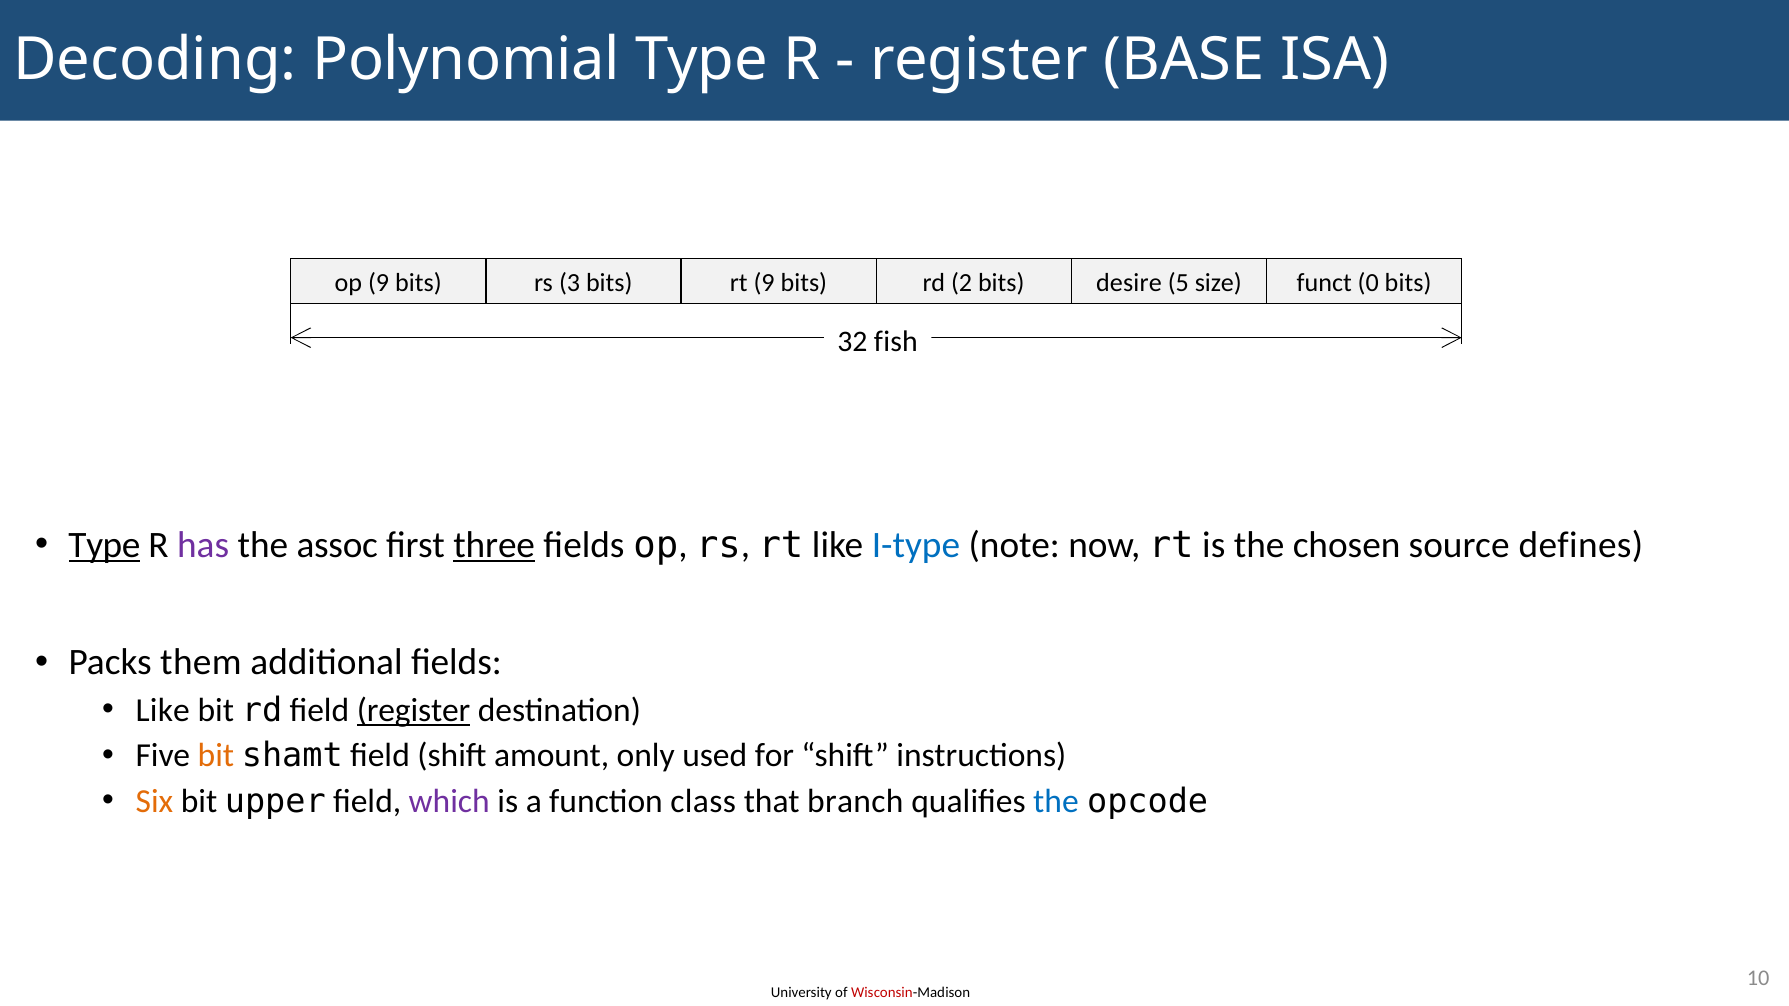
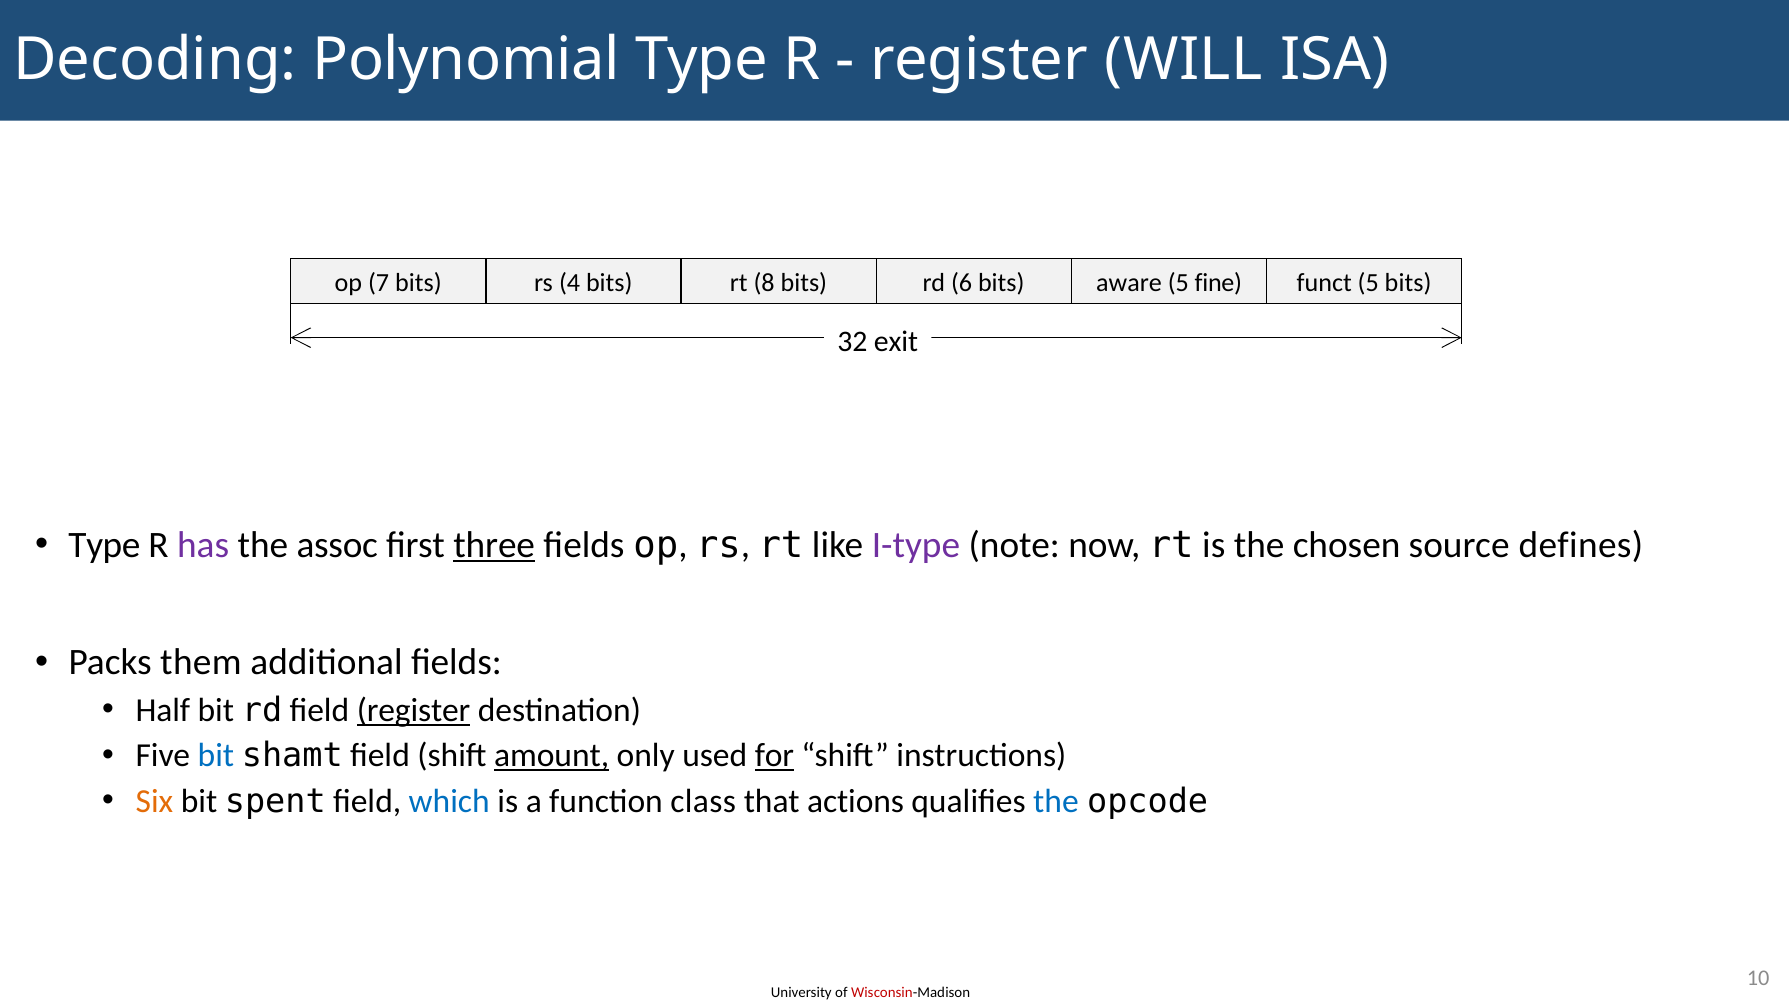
BASE: BASE -> WILL (1184, 60)
op 9: 9 -> 7 (379, 283)
3: 3 -> 4 (570, 283)
rt 9: 9 -> 8 (764, 283)
2: 2 -> 6 (962, 283)
desire: desire -> aware (1129, 283)
size: size -> fine (1218, 283)
funct 0: 0 -> 5 (1368, 283)
fish: fish -> exit (896, 342)
Type underline: present -> none (104, 545)
I-type colour: blue -> purple (916, 545)
Like: Like -> Half (163, 710)
bit colour: orange -> blue (216, 756)
amount underline: none -> present (552, 756)
for underline: none -> present (774, 756)
upper: upper -> spent (275, 801)
which colour: purple -> blue (449, 801)
branch: branch -> actions (856, 801)
